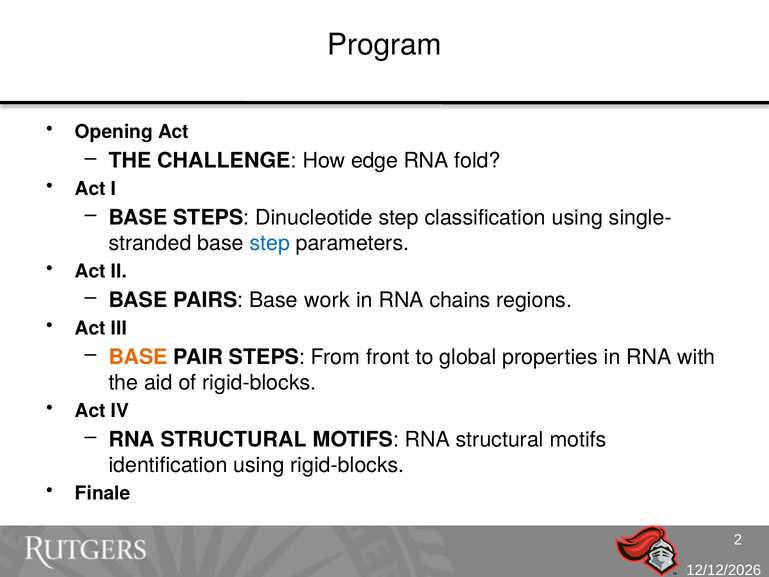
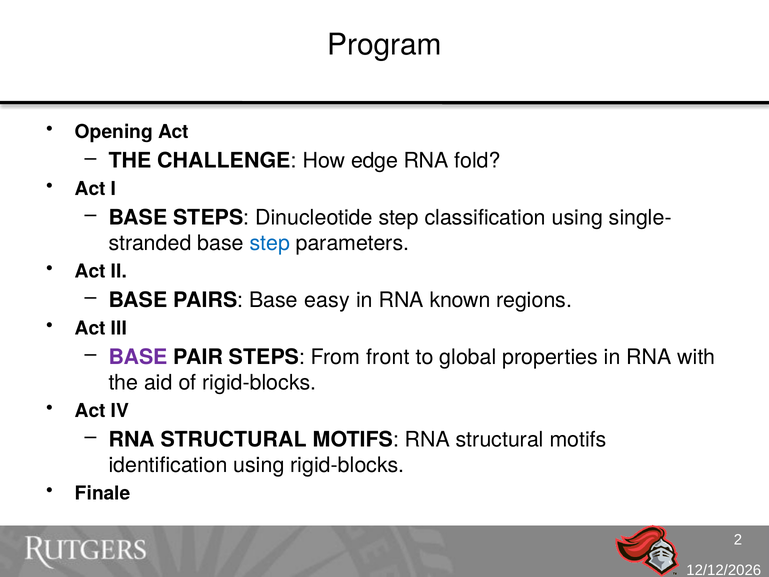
work: work -> easy (327, 300)
chains: chains -> known (460, 300)
BASE colour: orange -> purple (138, 357)
